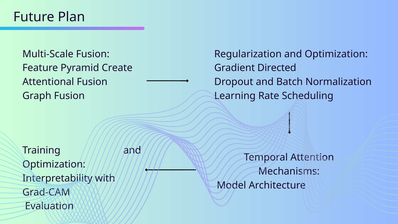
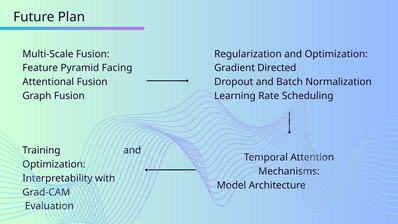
Create: Create -> Facing (117, 68)
